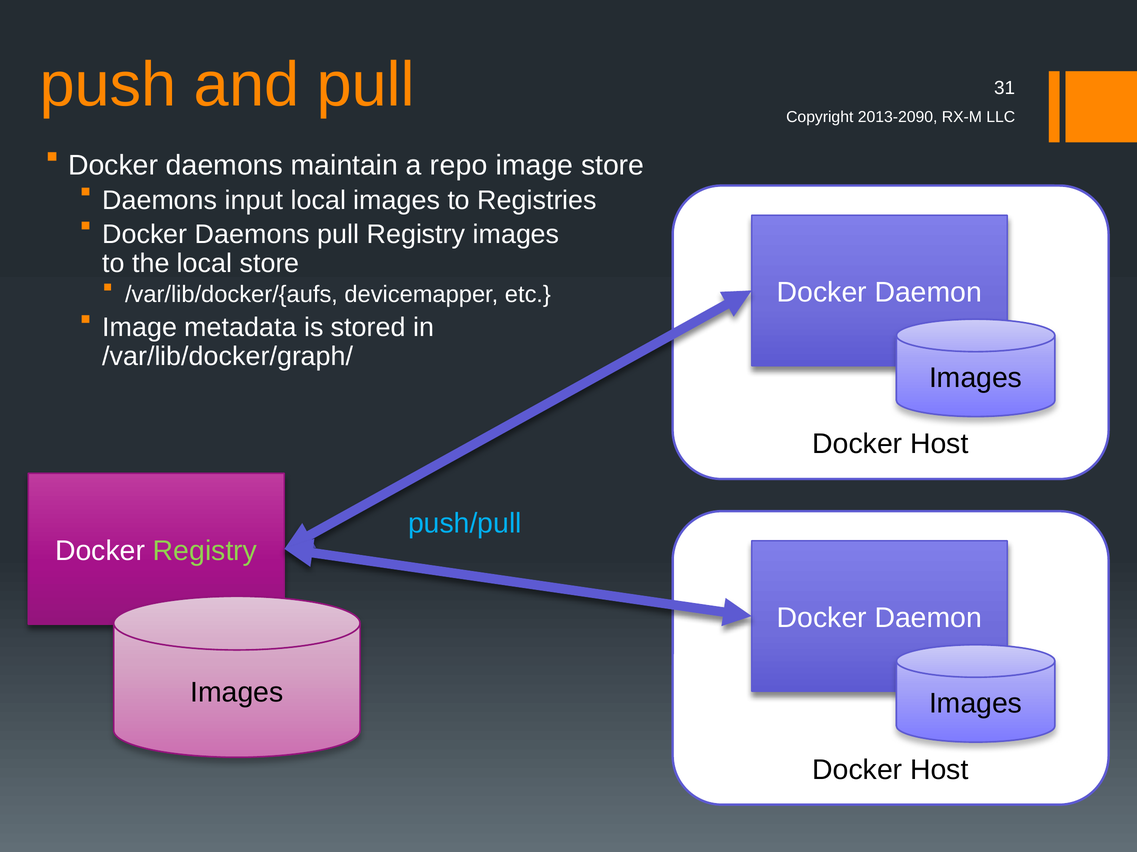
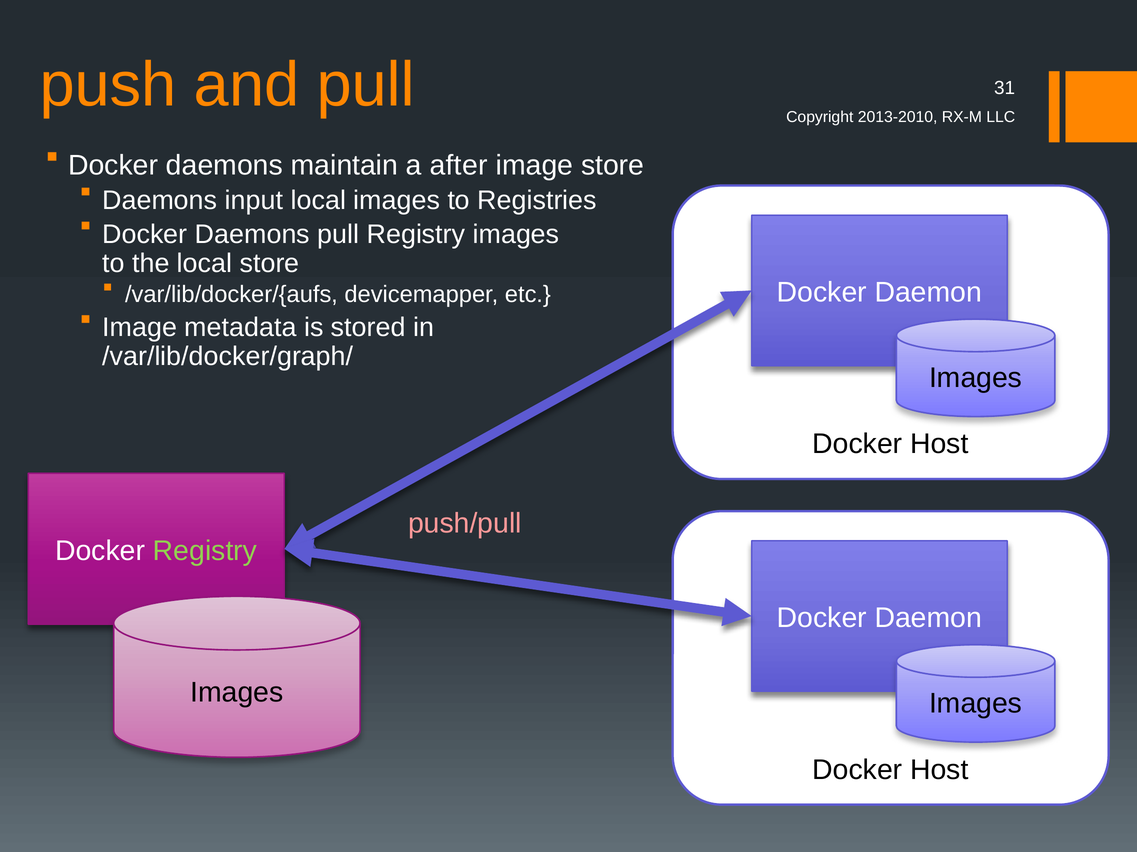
2013-2090: 2013-2090 -> 2013-2010 (898, 117)
repo: repo -> after (459, 166)
push/pull colour: light blue -> pink (465, 524)
